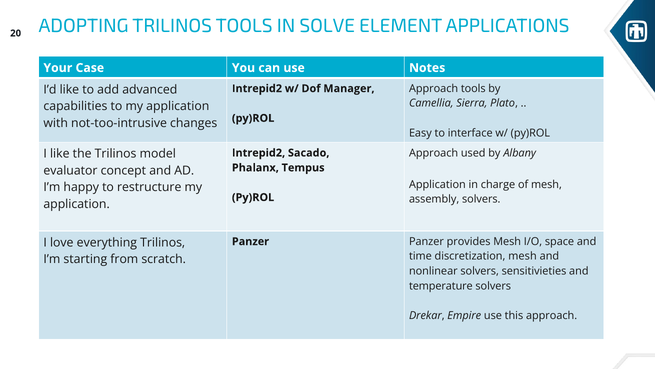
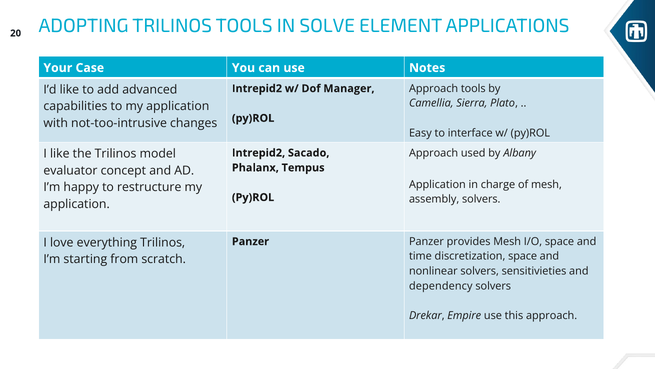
discretization mesh: mesh -> space (523, 256)
temperature: temperature -> dependency (441, 286)
